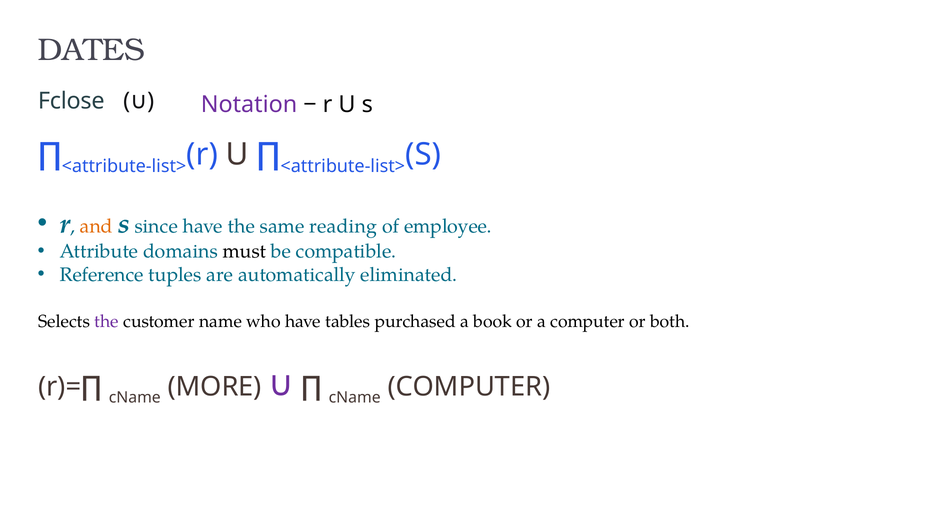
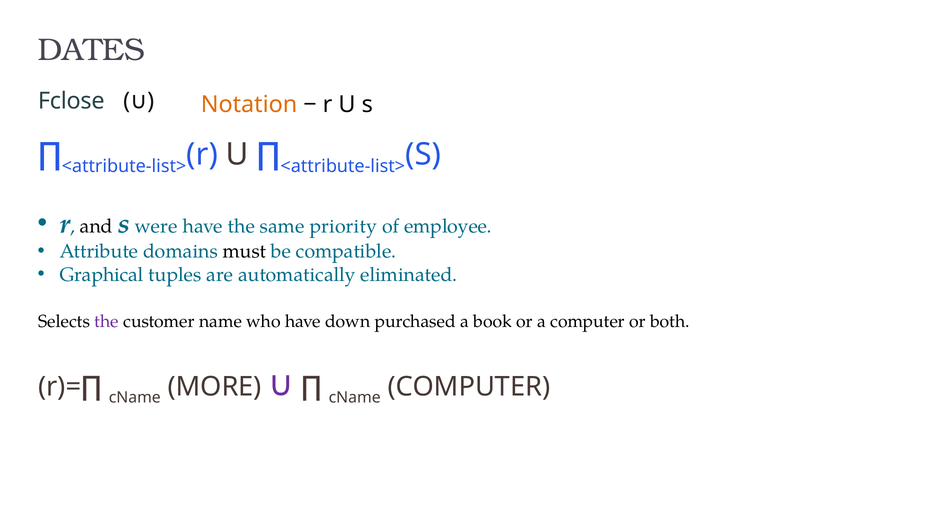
Notation colour: purple -> orange (249, 104)
and colour: orange -> black (96, 226)
since: since -> were (156, 226)
reading: reading -> priority (343, 226)
Reference: Reference -> Graphical (102, 275)
tables: tables -> down (348, 322)
